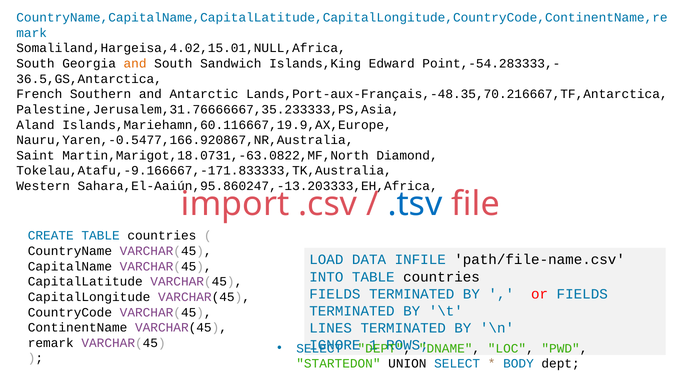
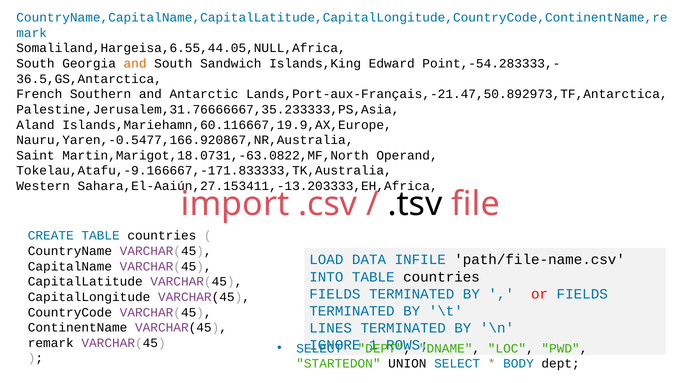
Somaliland,Hargeisa,4.02,15.01,NULL,Africa: Somaliland,Hargeisa,4.02,15.01,NULL,Africa -> Somaliland,Hargeisa,6.55,44.05,NULL,Africa (181, 48)
Lands,Port-aux-Français,-48.35,70.216667,TF,Antarctica: Lands,Port-aux-Français,-48.35,70.216667,TF,Antarctica -> Lands,Port-aux-Français,-21.47,50.892973,TF,Antarctica (457, 94)
Diamond: Diamond -> Operand (407, 155)
Sahara,El-Aaiún,95.860247,-13.203333,EH,Africa: Sahara,El-Aaiún,95.860247,-13.203333,EH,Africa -> Sahara,El-Aaiún,27.153411,-13.203333,EH,Africa (258, 186)
.tsv colour: blue -> black (415, 204)
